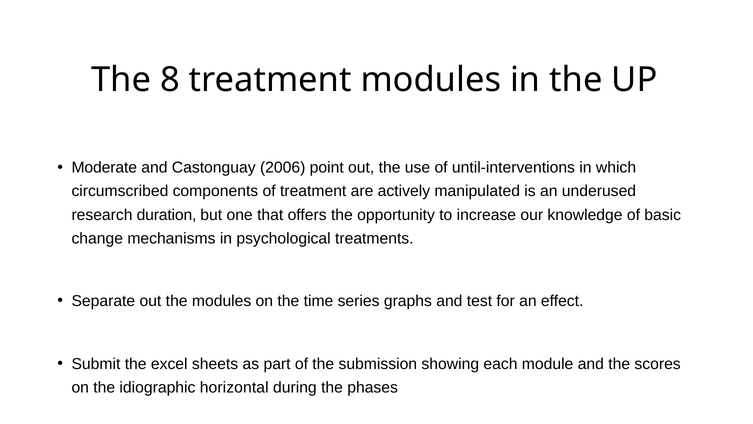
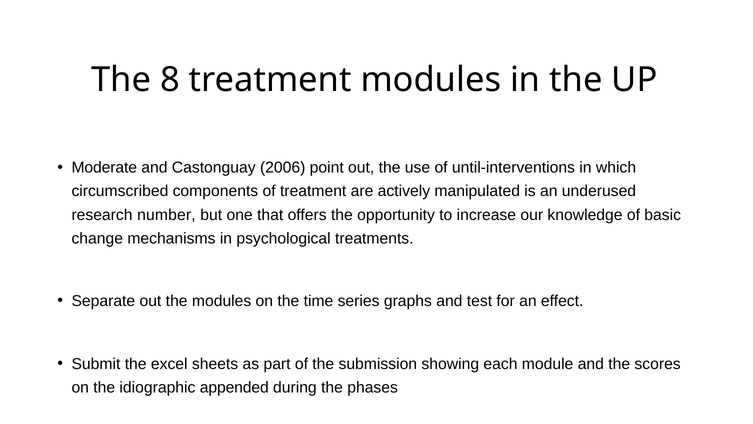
duration: duration -> number (166, 215)
horizontal: horizontal -> appended (234, 387)
